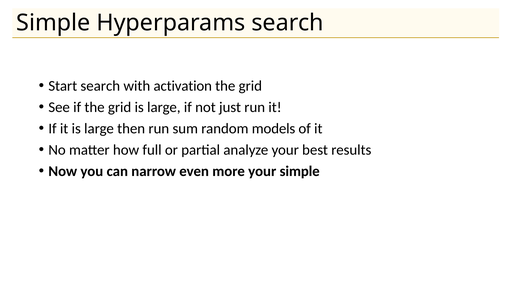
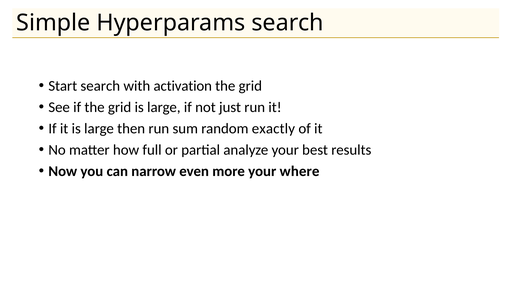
models: models -> exactly (273, 129)
your simple: simple -> where (300, 171)
